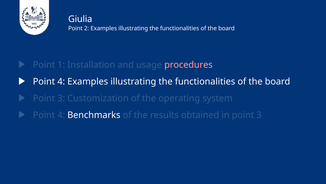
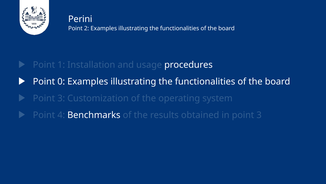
Giulia: Giulia -> Perini (80, 19)
procedures colour: pink -> white (188, 65)
4: 4 -> 0 (61, 81)
